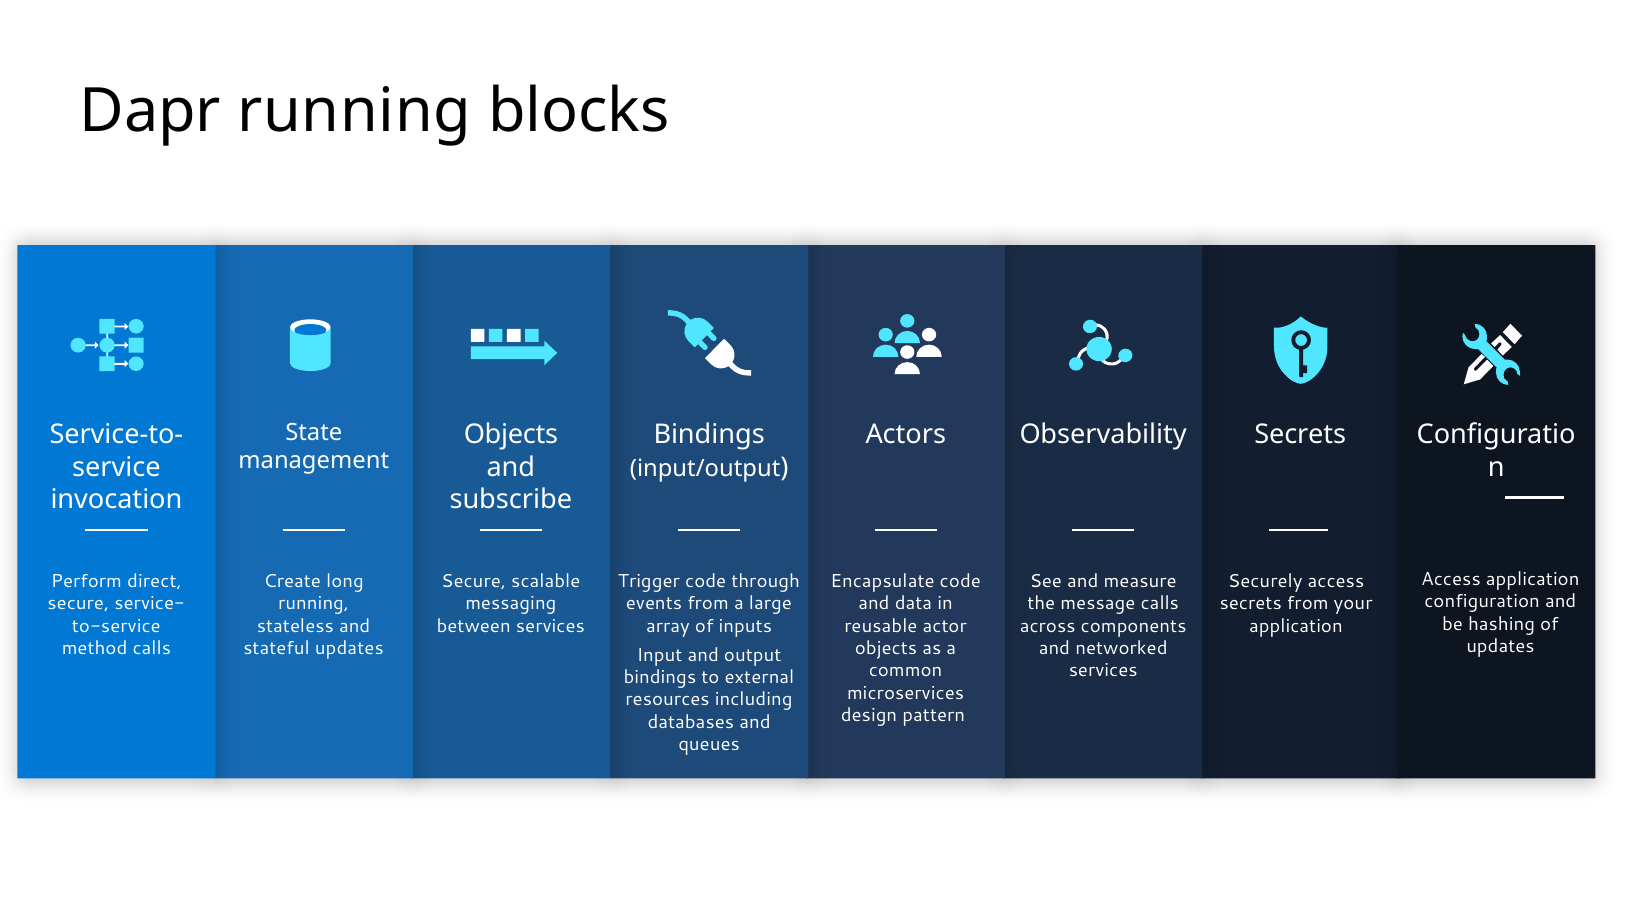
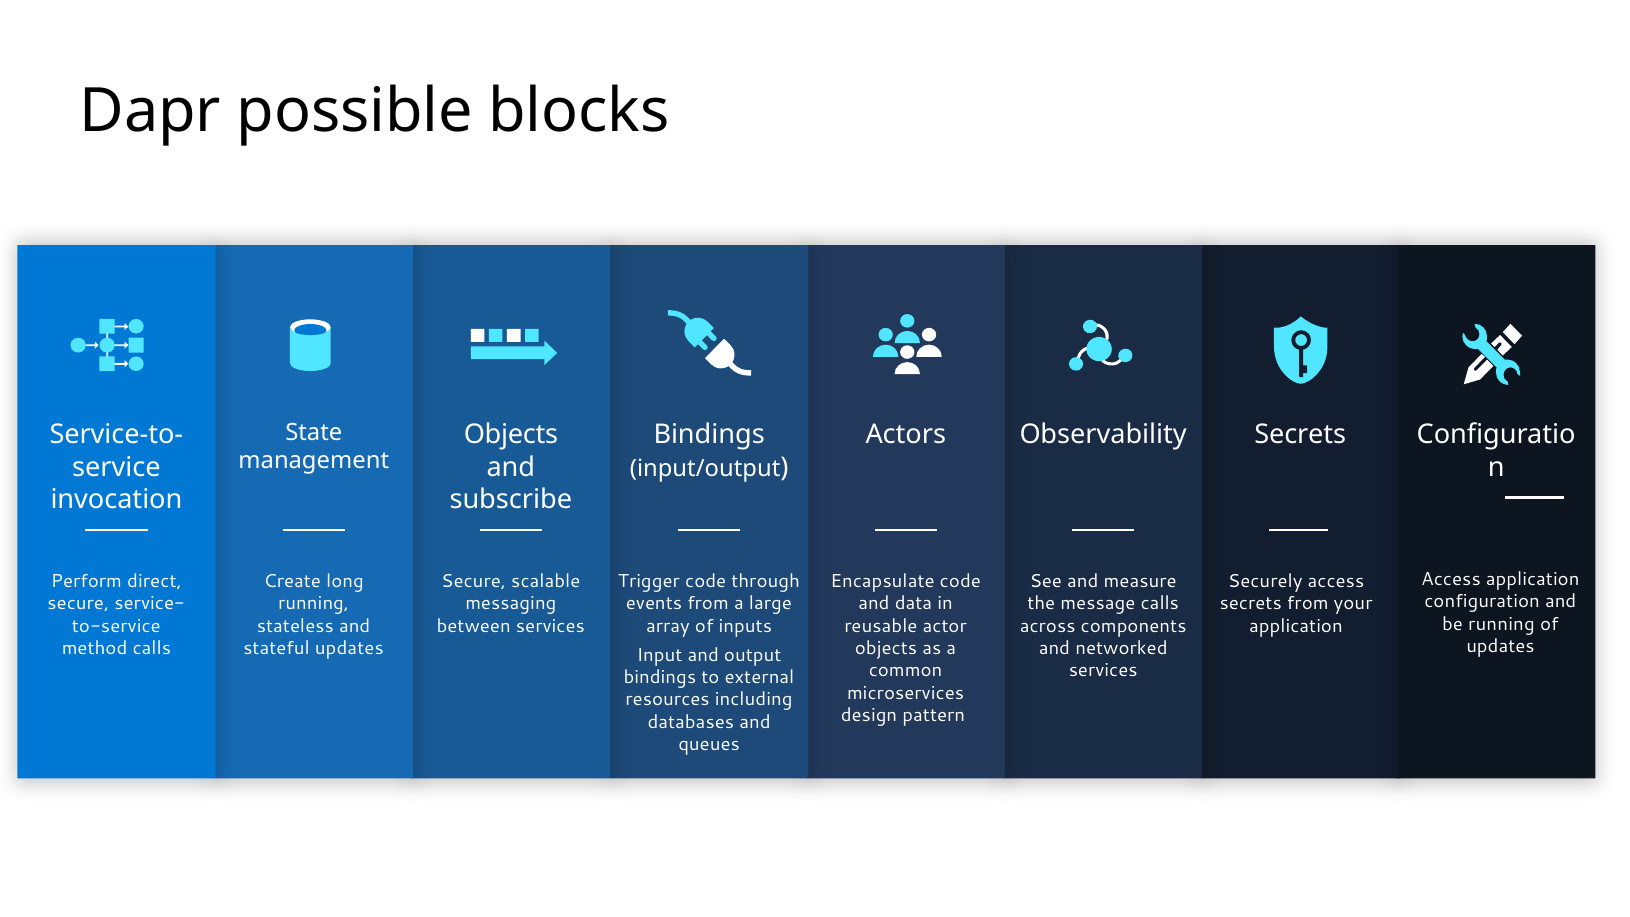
Dapr running: running -> possible (355, 111)
be hashing: hashing -> running (1501, 624)
